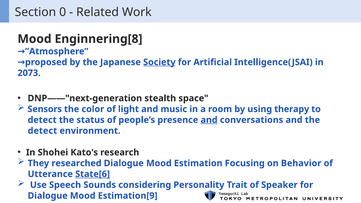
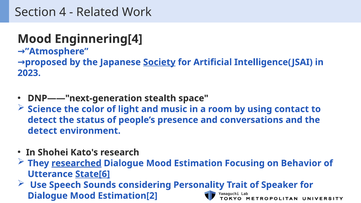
0: 0 -> 4 (63, 12)
Enginnering[8: Enginnering[8 -> Enginnering[4 (99, 39)
2073: 2073 -> 2023 (29, 73)
Sensors: Sensors -> Science (45, 109)
therapy: therapy -> contact (292, 109)
and underline: present -> none (209, 120)
researched underline: none -> present (76, 163)
Estimation[9: Estimation[9 -> Estimation[2 (128, 196)
